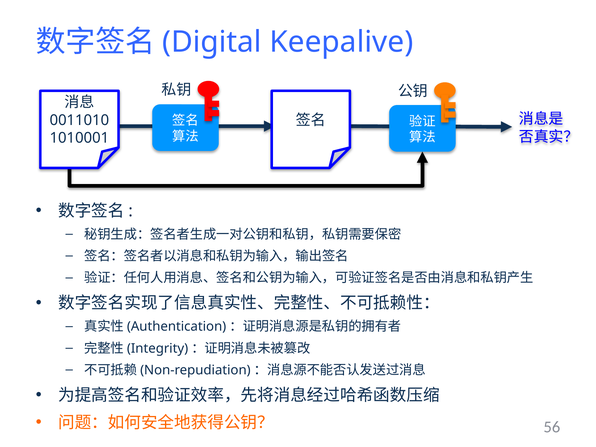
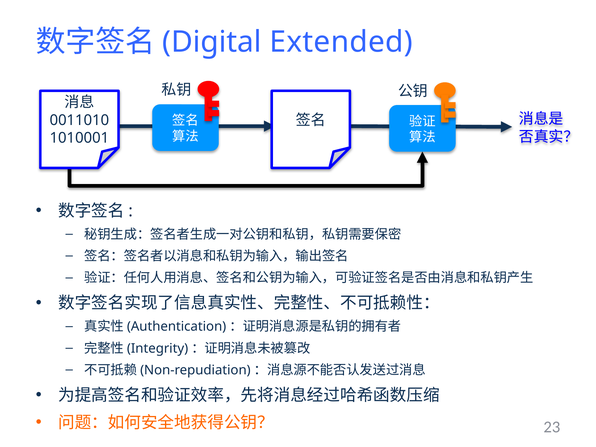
Keepalive: Keepalive -> Extended (341, 42)
56: 56 -> 23 (552, 427)
